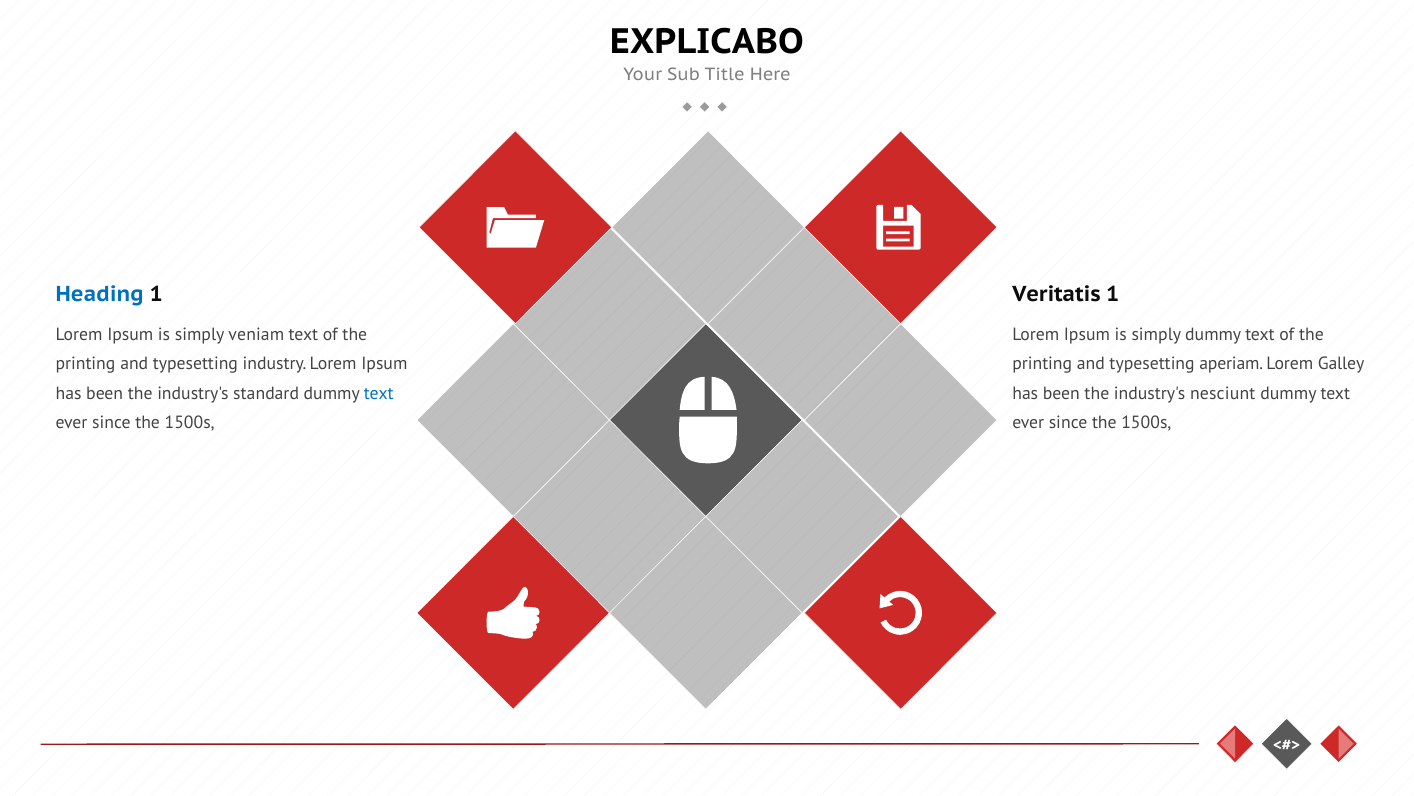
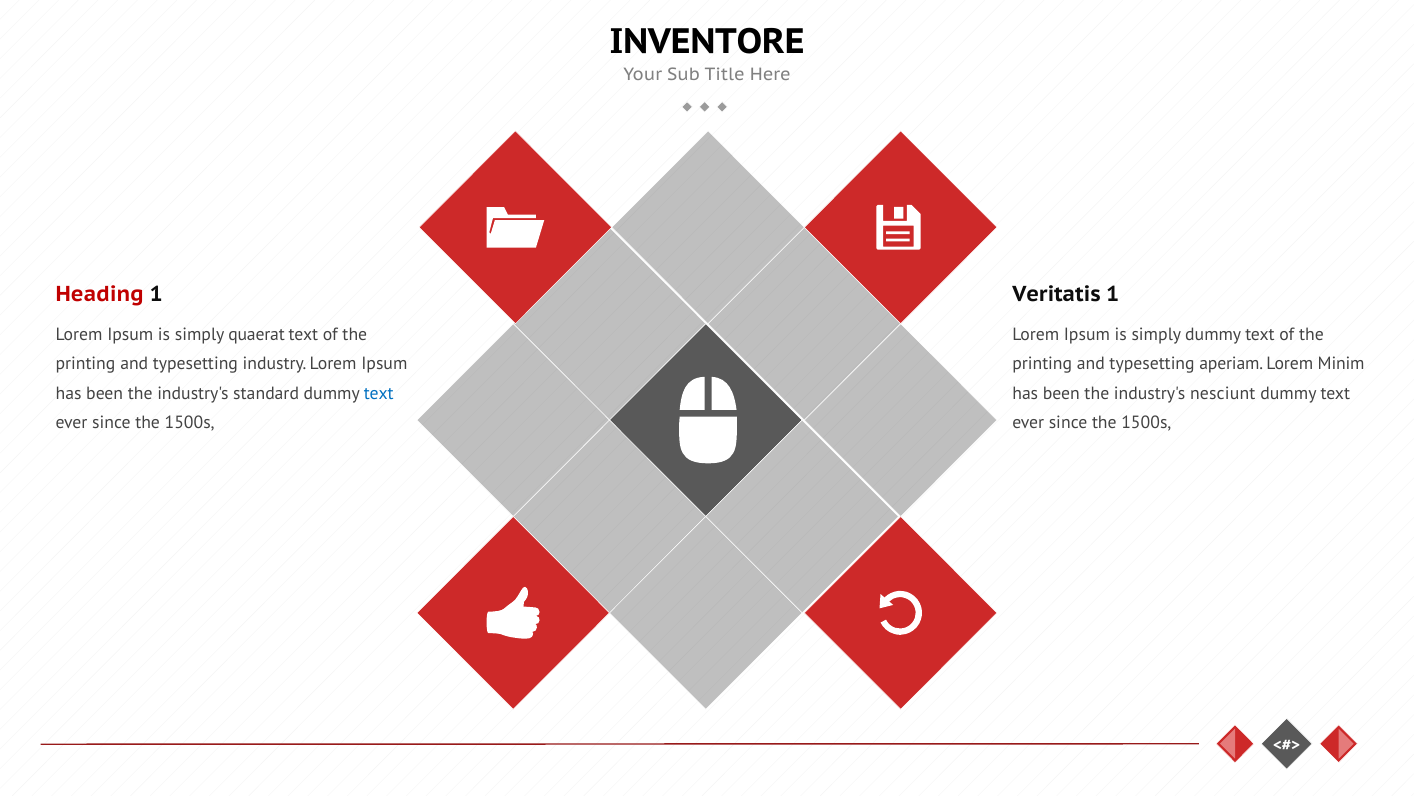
EXPLICABO: EXPLICABO -> INVENTORE (707, 42)
Heading colour: blue -> red (100, 294)
veniam: veniam -> quaerat (257, 334)
Galley: Galley -> Minim (1341, 363)
